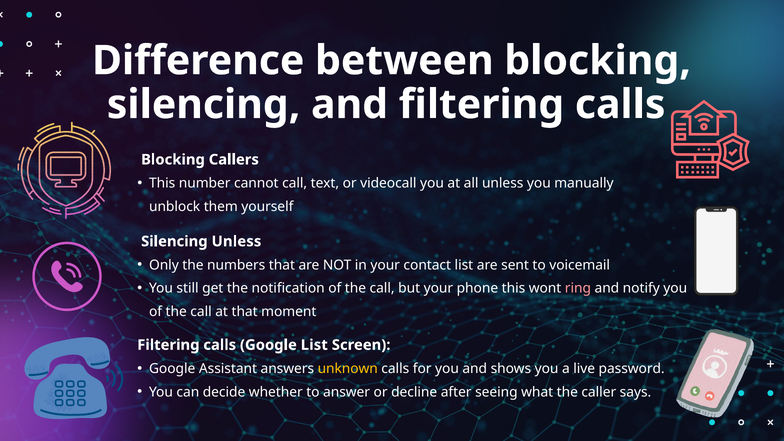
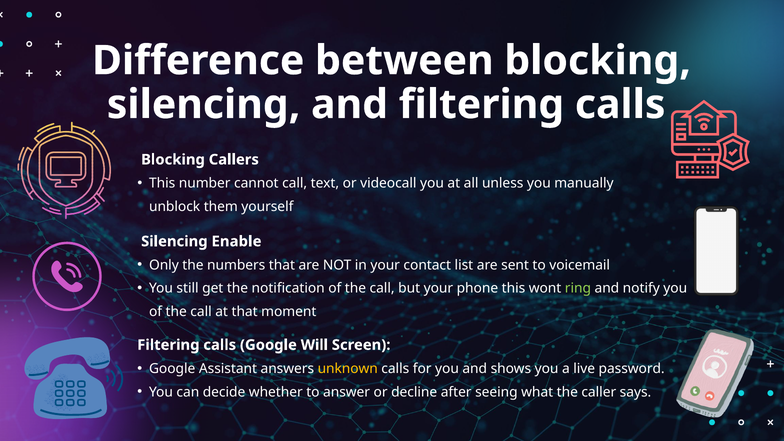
Silencing Unless: Unless -> Enable (236, 241)
ring colour: pink -> light green (578, 288)
Google List: List -> Will (314, 345)
